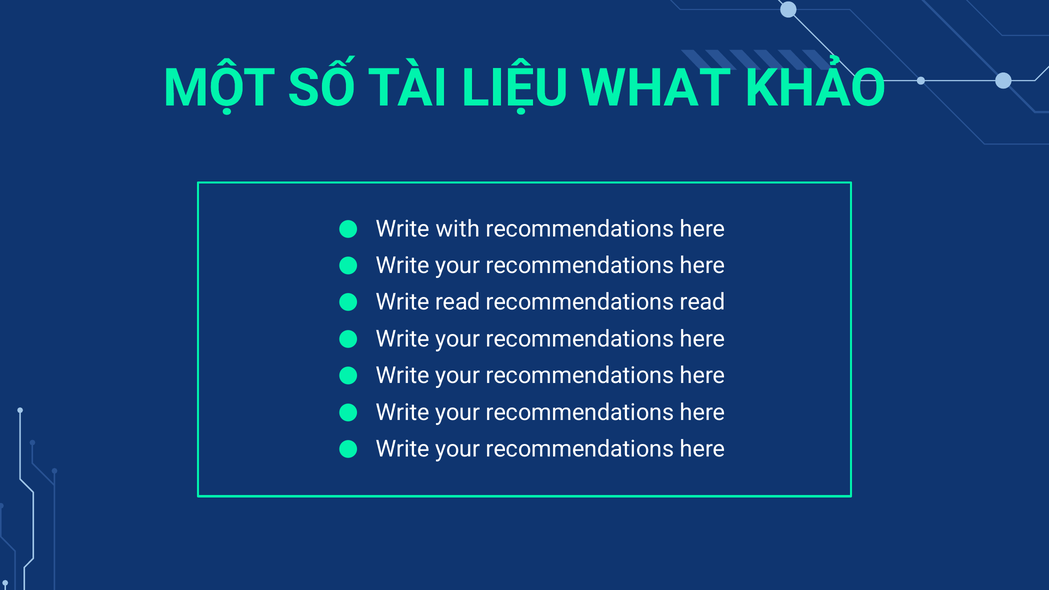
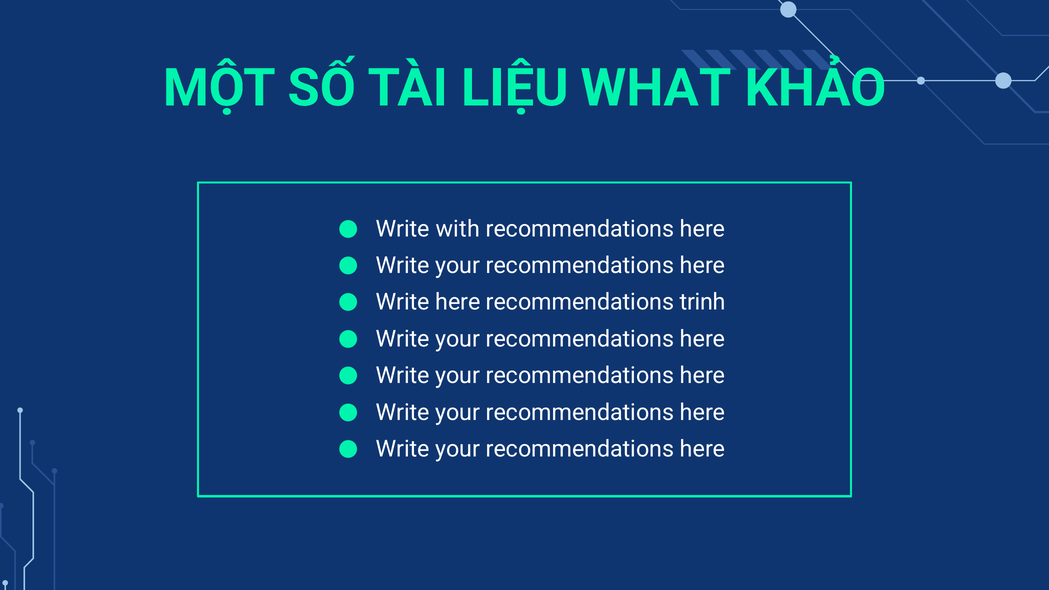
Write read: read -> here (458, 302)
recommendations read: read -> trinh (703, 302)
